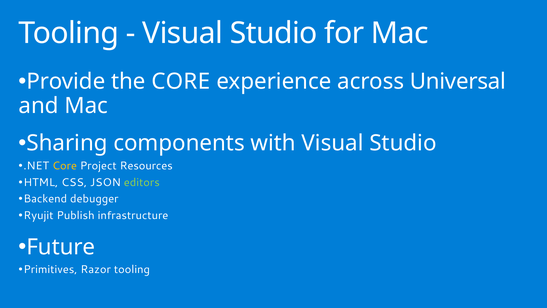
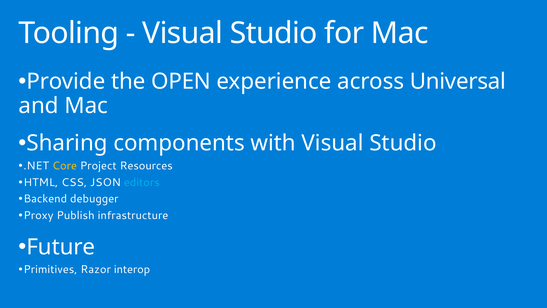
the CORE: CORE -> OPEN (181, 81)
editors colour: light green -> light blue (142, 182)
Ryujit: Ryujit -> Proxy (38, 215)
Razor tooling: tooling -> interop (132, 269)
